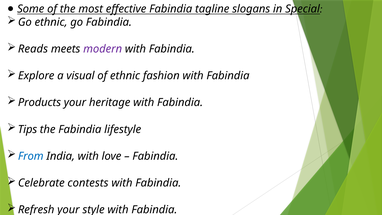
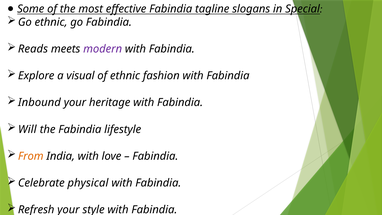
Products: Products -> Inbound (39, 103)
Tips: Tips -> Will (27, 129)
From colour: blue -> orange (31, 156)
contests: contests -> physical (88, 183)
